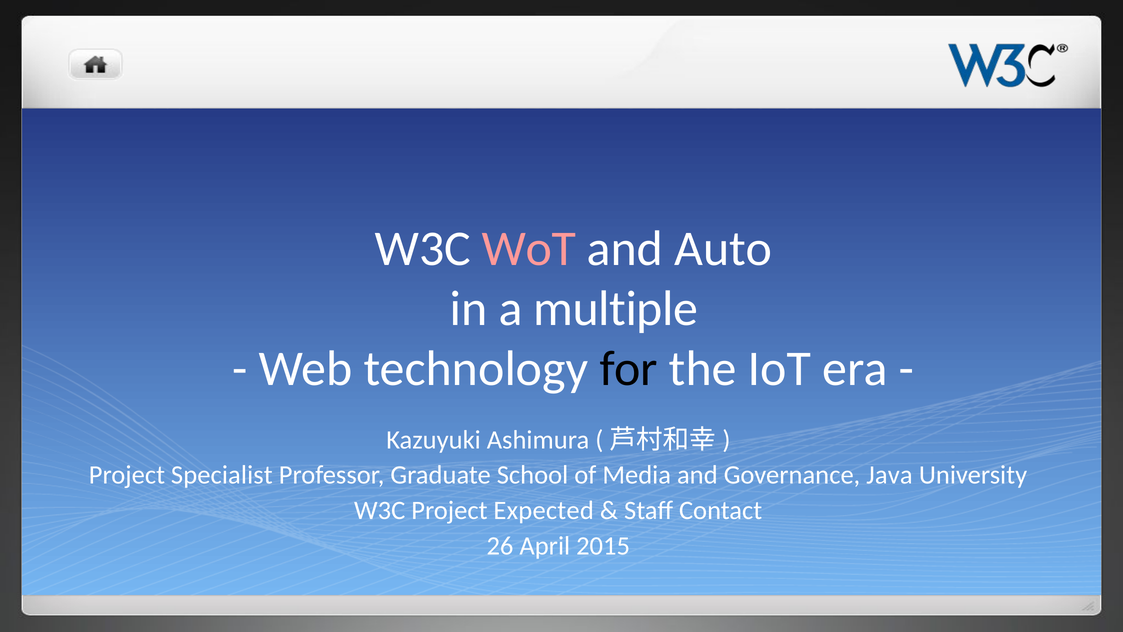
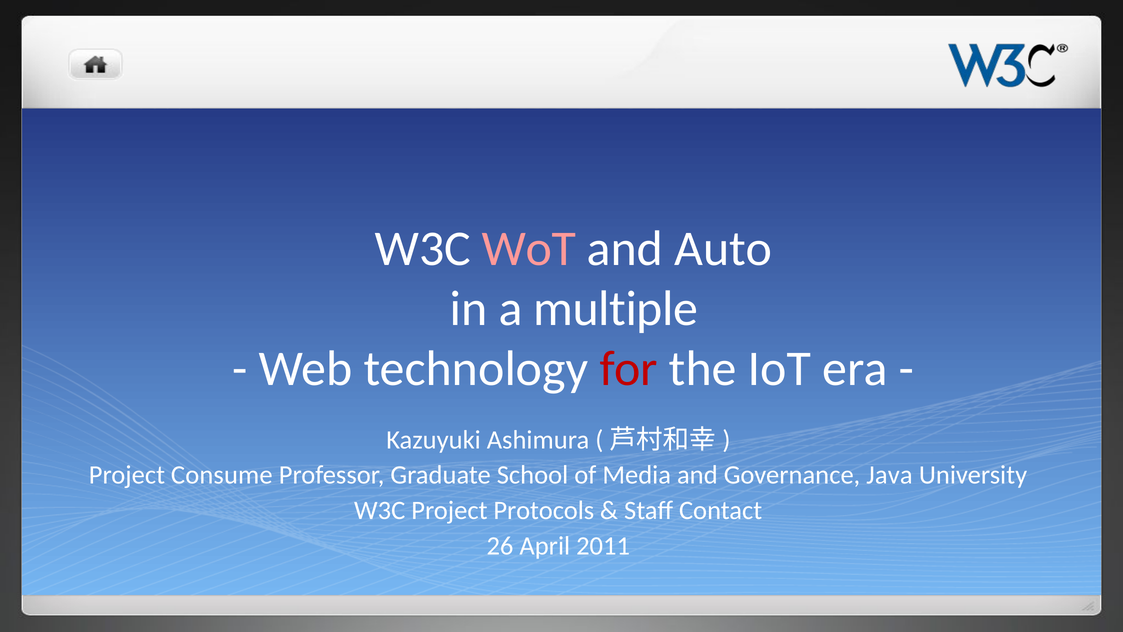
for colour: black -> red (629, 369)
Specialist: Specialist -> Consume (222, 475)
Expected: Expected -> Protocols (544, 510)
2015: 2015 -> 2011 (603, 546)
